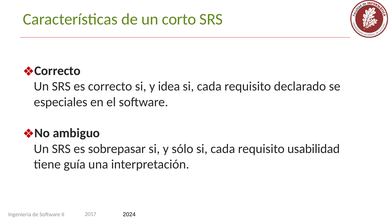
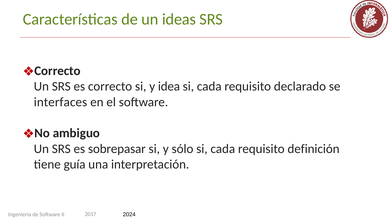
corto: corto -> ideas (179, 19)
especiales: especiales -> interfaces (60, 102)
usabilidad: usabilidad -> definición (314, 149)
